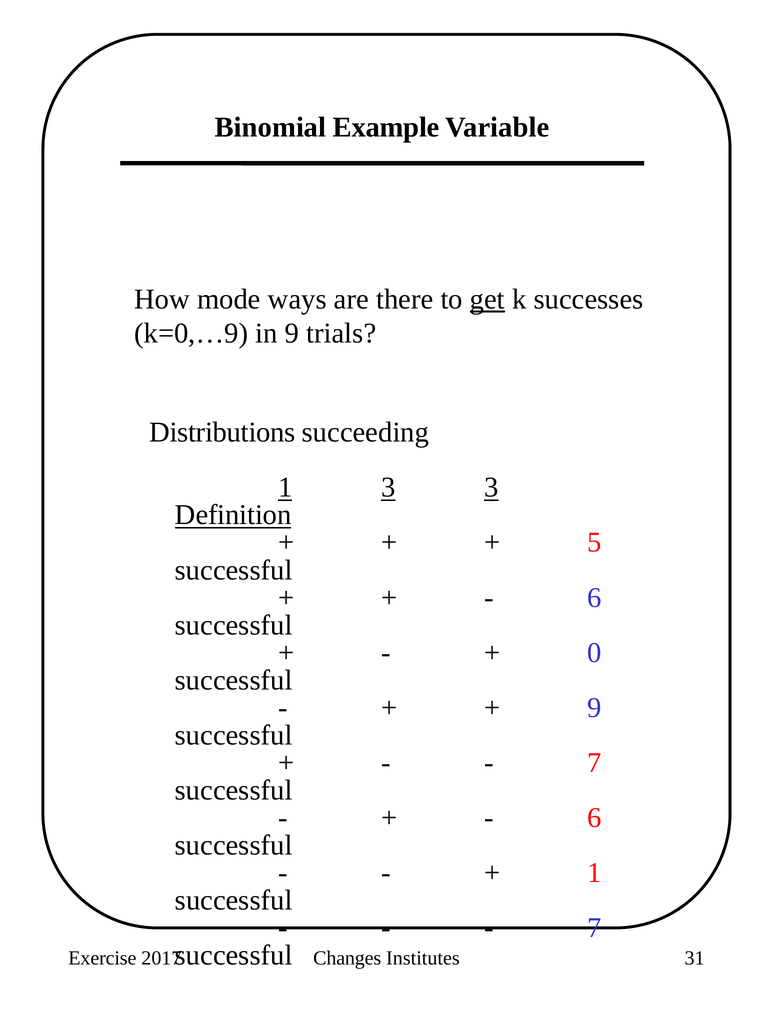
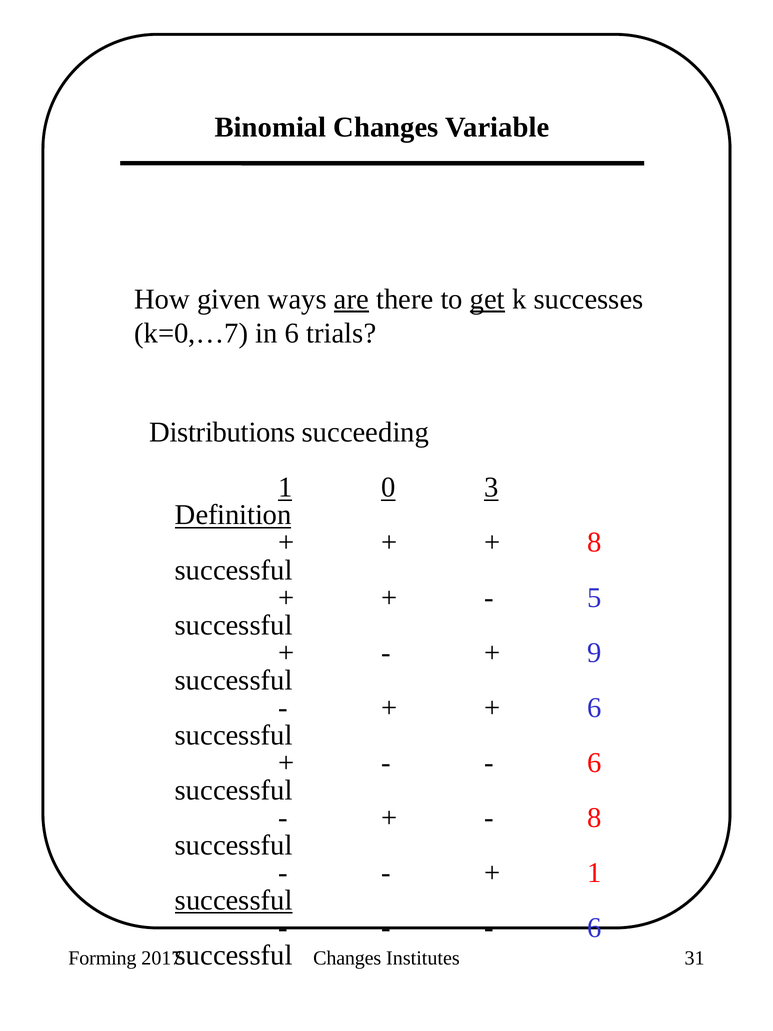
Binomial Example: Example -> Changes (386, 127)
mode: mode -> given (229, 299)
are underline: none -> present (351, 299)
k=0,…9: k=0,…9 -> k=0,…7 (191, 333)
in 9: 9 -> 6 (292, 333)
1 3: 3 -> 0 (388, 487)
5: 5 -> 8 (594, 542)
6: 6 -> 5 (594, 597)
0: 0 -> 9 (594, 652)
9: 9 -> 6 (594, 707)
7: 7 -> 6 (594, 762)
6: 6 -> 8 (594, 817)
successful underline: none -> present (234, 900)
7: 7 -> 6 (594, 928)
Exercise: Exercise -> Forming (102, 958)
